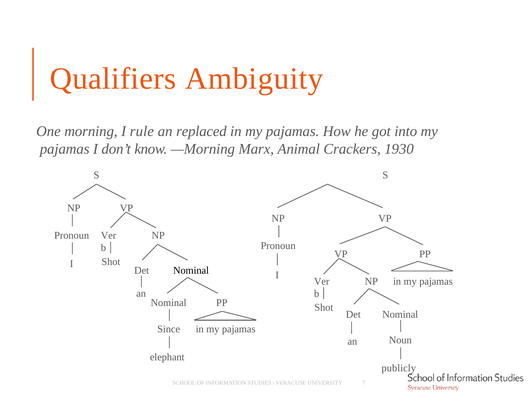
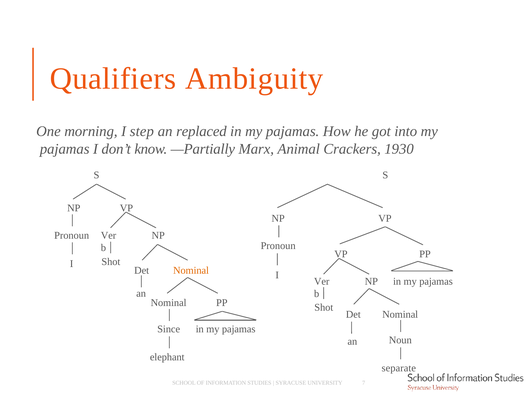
rule: rule -> step (142, 131)
—Morning: —Morning -> —Partially (203, 149)
Nominal colour: black -> orange (191, 270)
publicly: publicly -> separate (399, 368)
